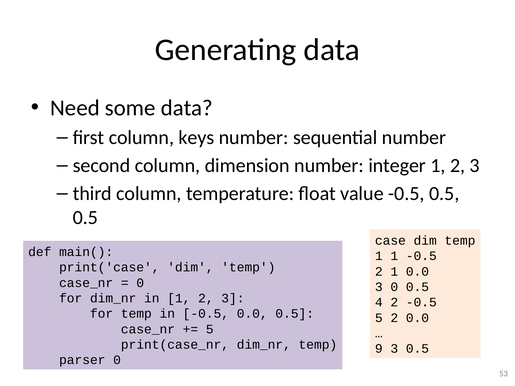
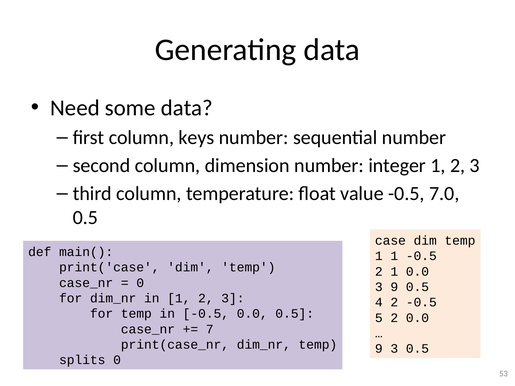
-0.5 0.5: 0.5 -> 7.0 (444, 194)
3 0: 0 -> 9 (394, 287)
5: 5 -> 7 (210, 329)
parser: parser -> splits (82, 360)
